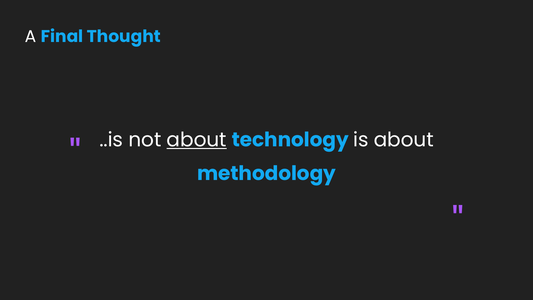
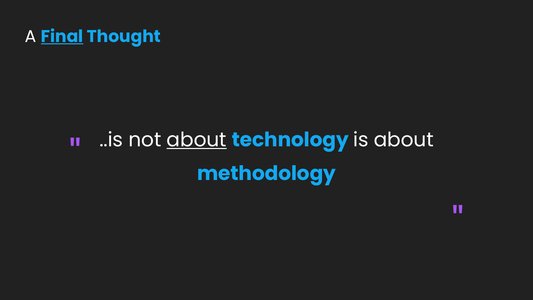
Final underline: none -> present (62, 36)
